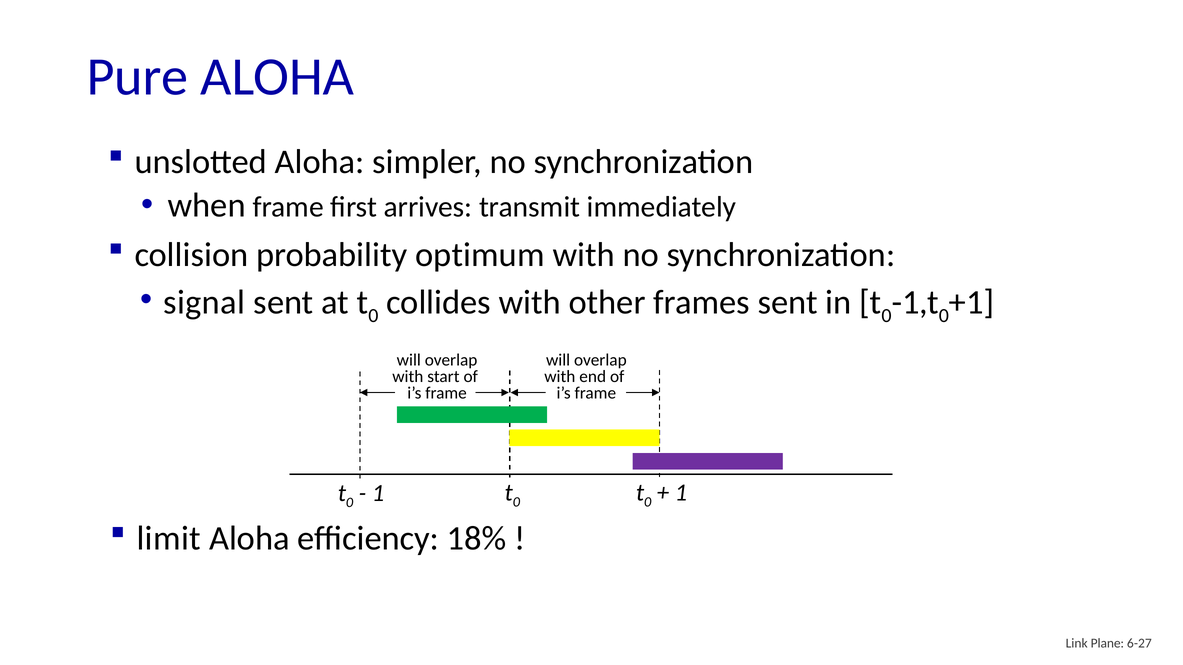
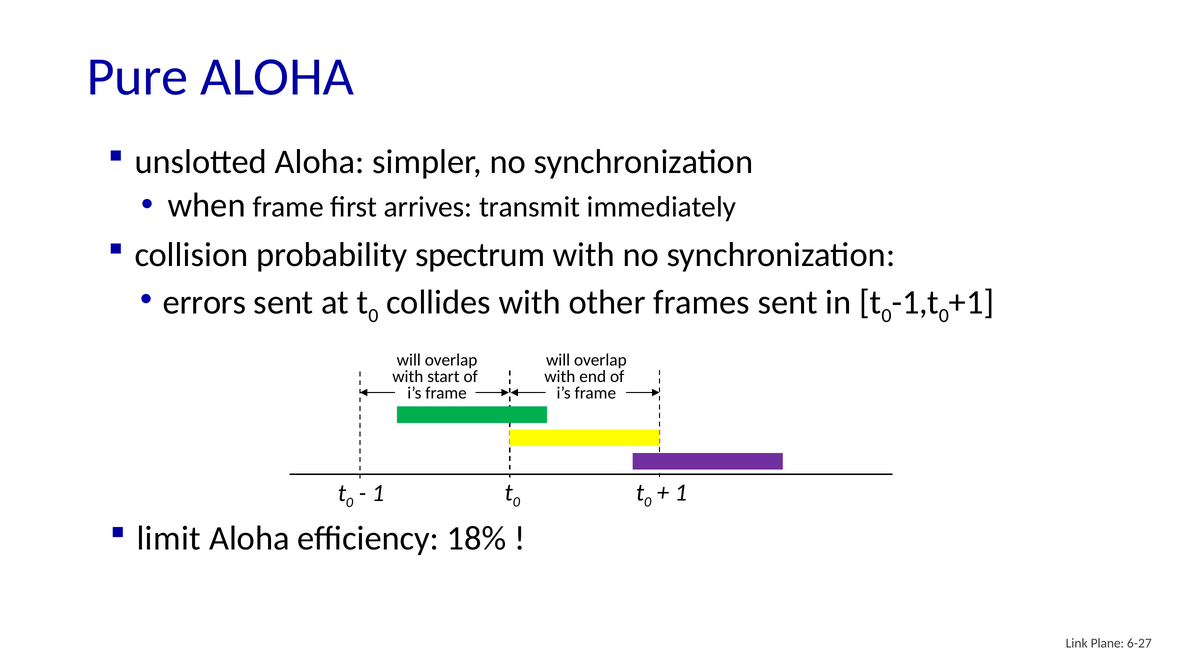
optimum: optimum -> spectrum (480, 255)
signal: signal -> errors (204, 302)
